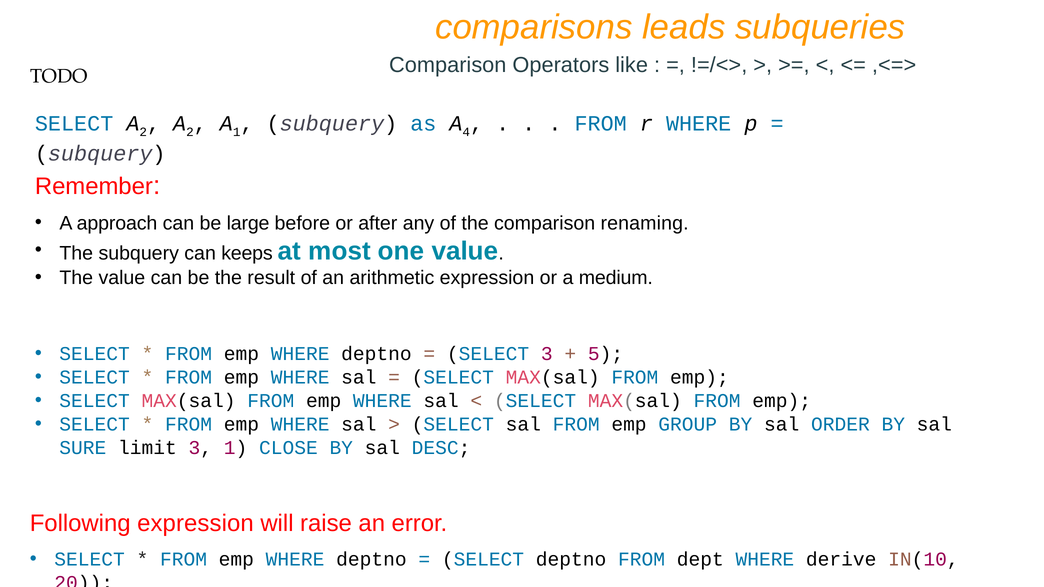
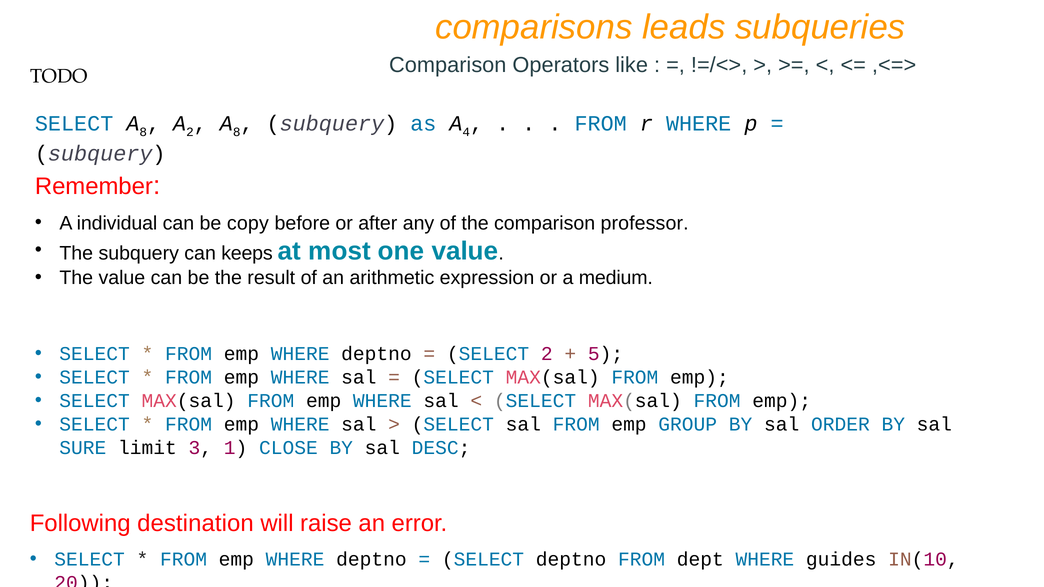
SELECT A 2: 2 -> 8 (143, 132)
1: 1 -> 8 (237, 132)
approach: approach -> individual (117, 223)
large: large -> copy (248, 223)
renaming: renaming -> professor (645, 223)
SELECT 3: 3 -> 2 (547, 354)
Following expression: expression -> destination (195, 523)
derive: derive -> guides (841, 560)
